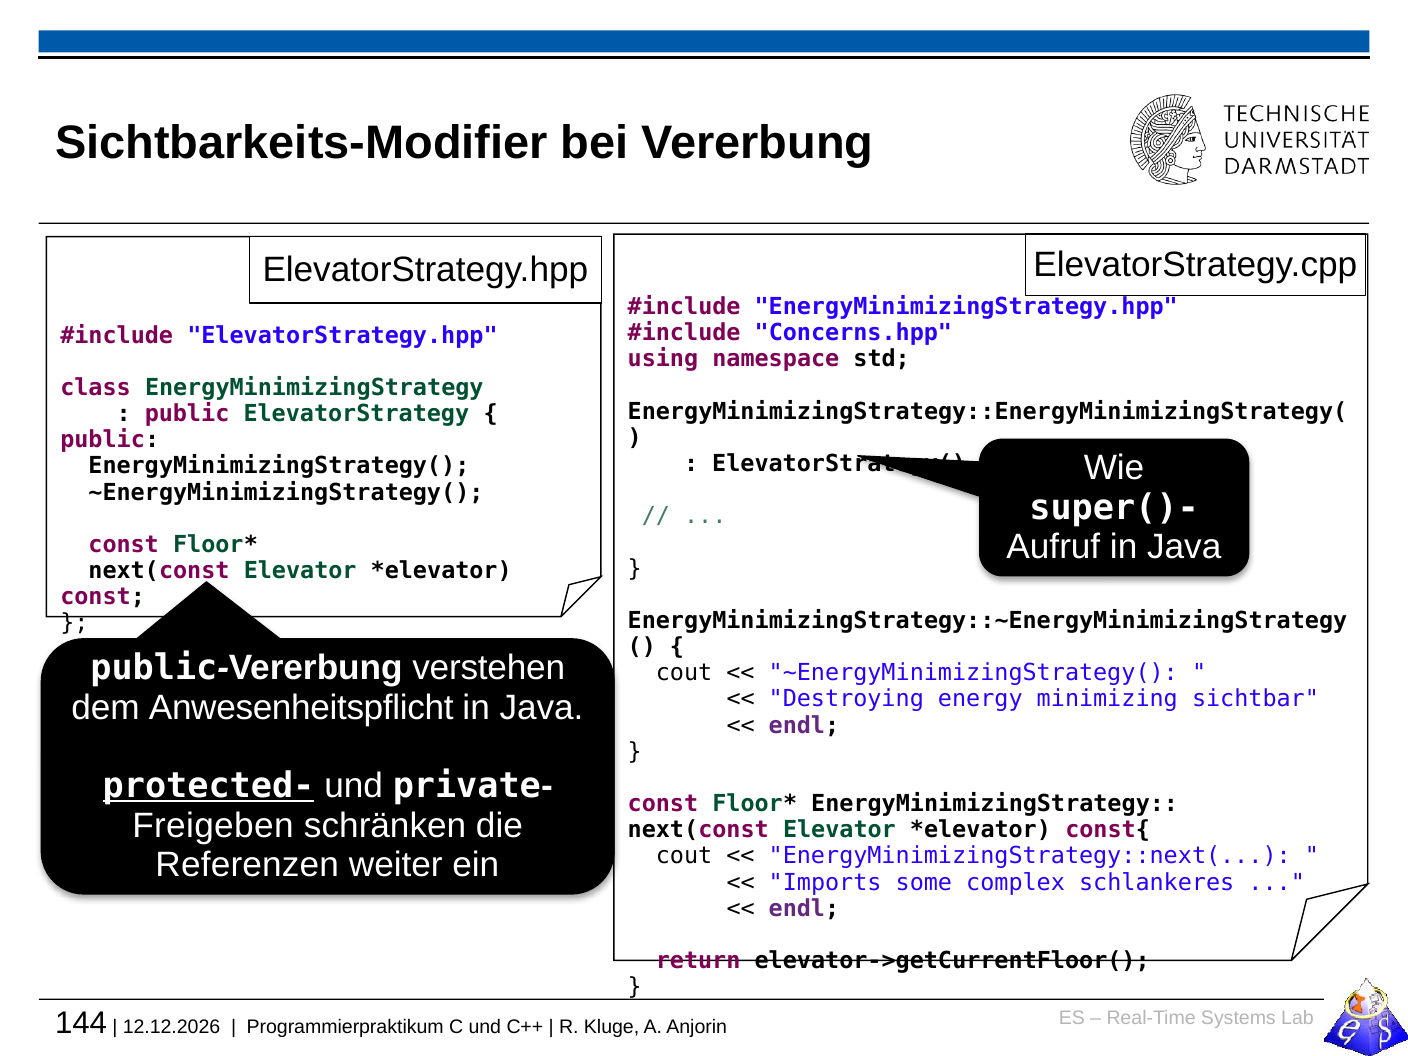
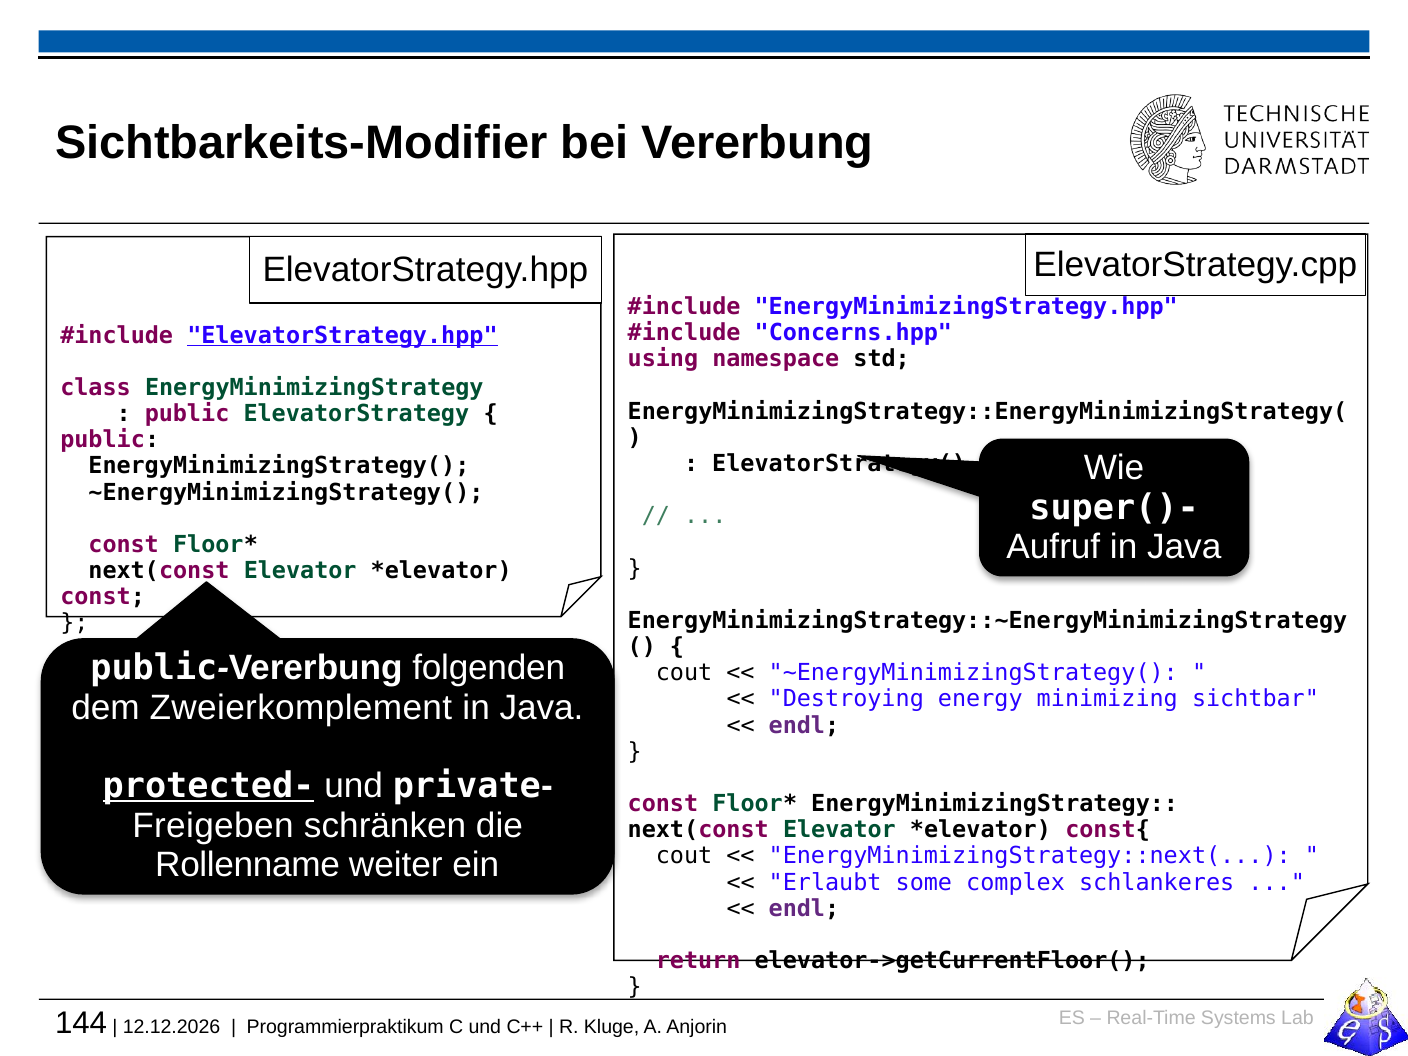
ElevatorStrategy.hpp underline: none -> present (342, 335)
verstehen: verstehen -> folgenden (489, 668)
Anwesenheitspflicht: Anwesenheitspflicht -> Zweierkomplement (301, 708)
Referenzen: Referenzen -> Rollenname (248, 865)
Imports: Imports -> Erlaubt (825, 882)
